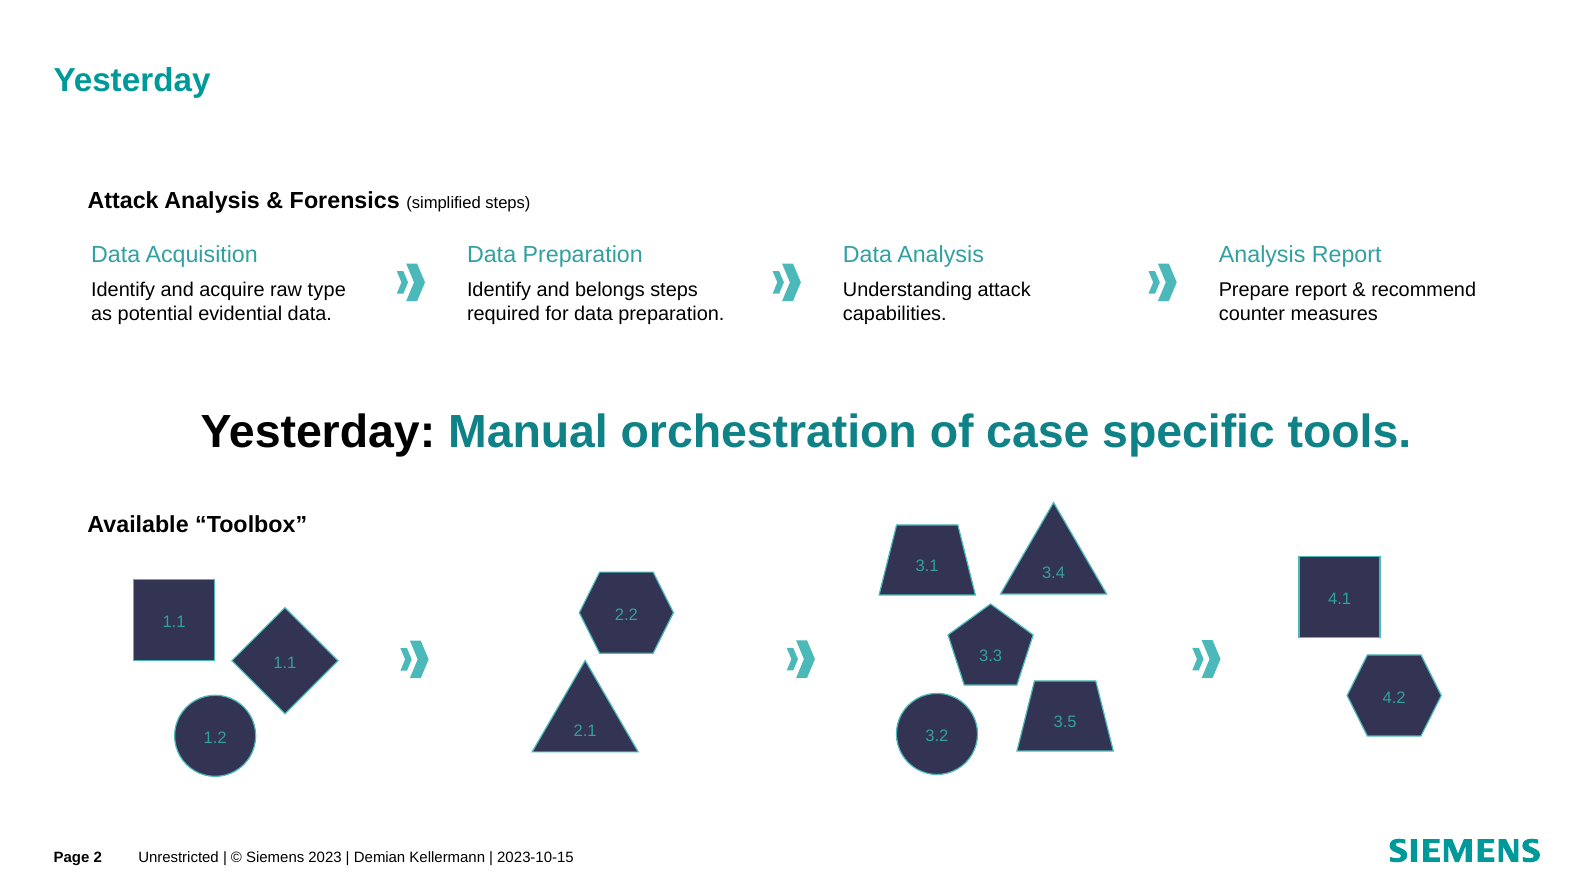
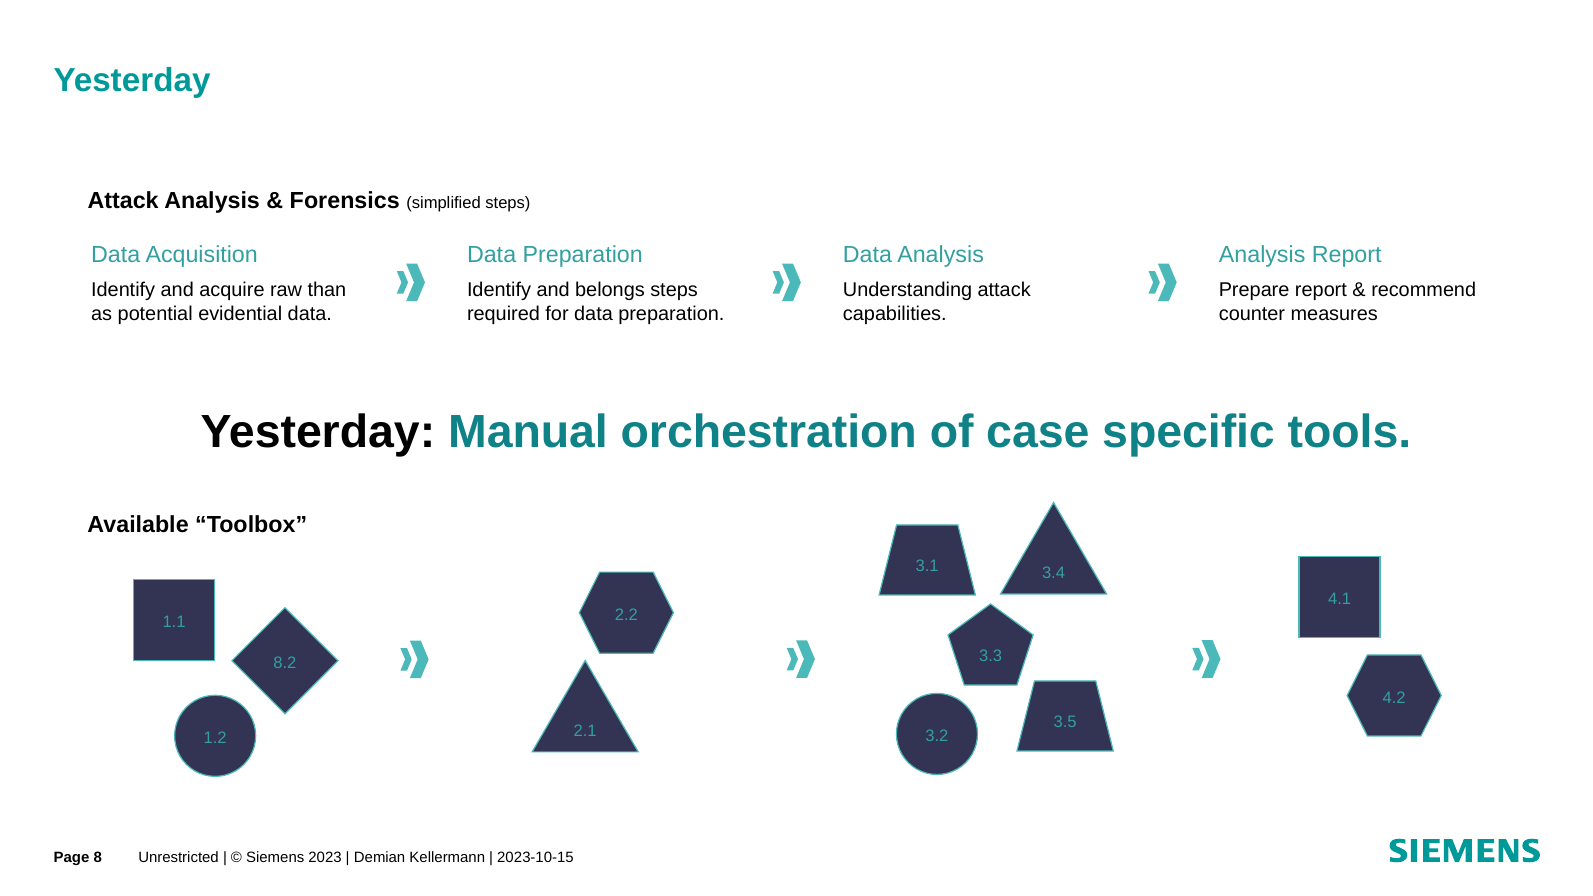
type: type -> than (327, 290)
1.1: 1.1 -> 8.2 (285, 663)
2: 2 -> 8 (98, 857)
